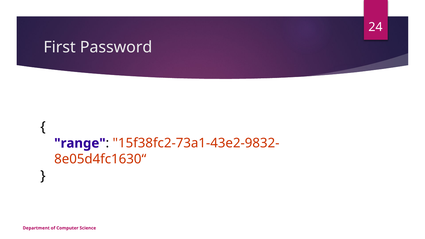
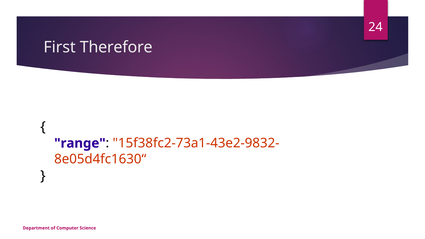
Password: Password -> Therefore (116, 47)
